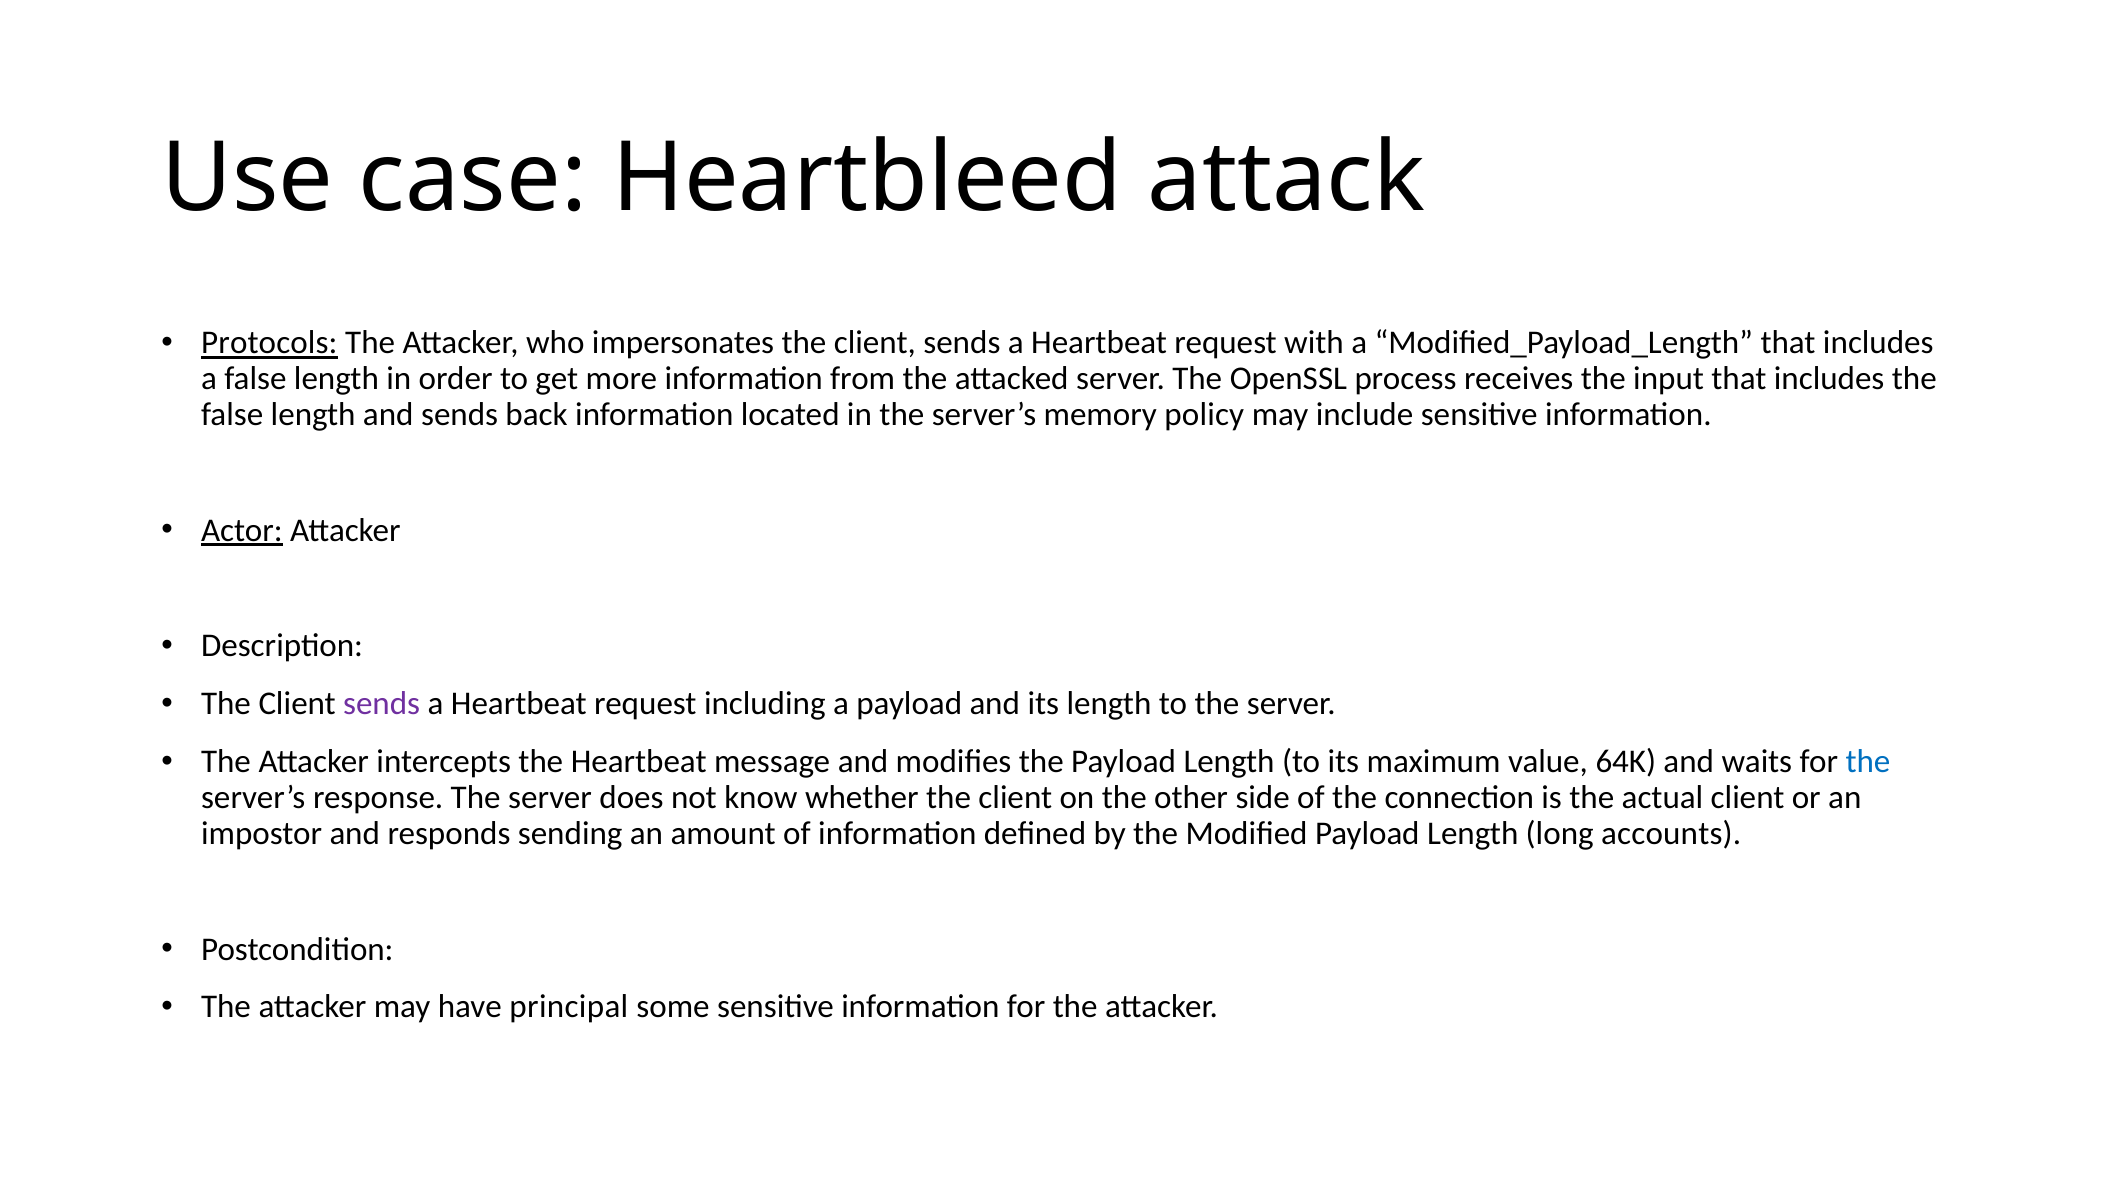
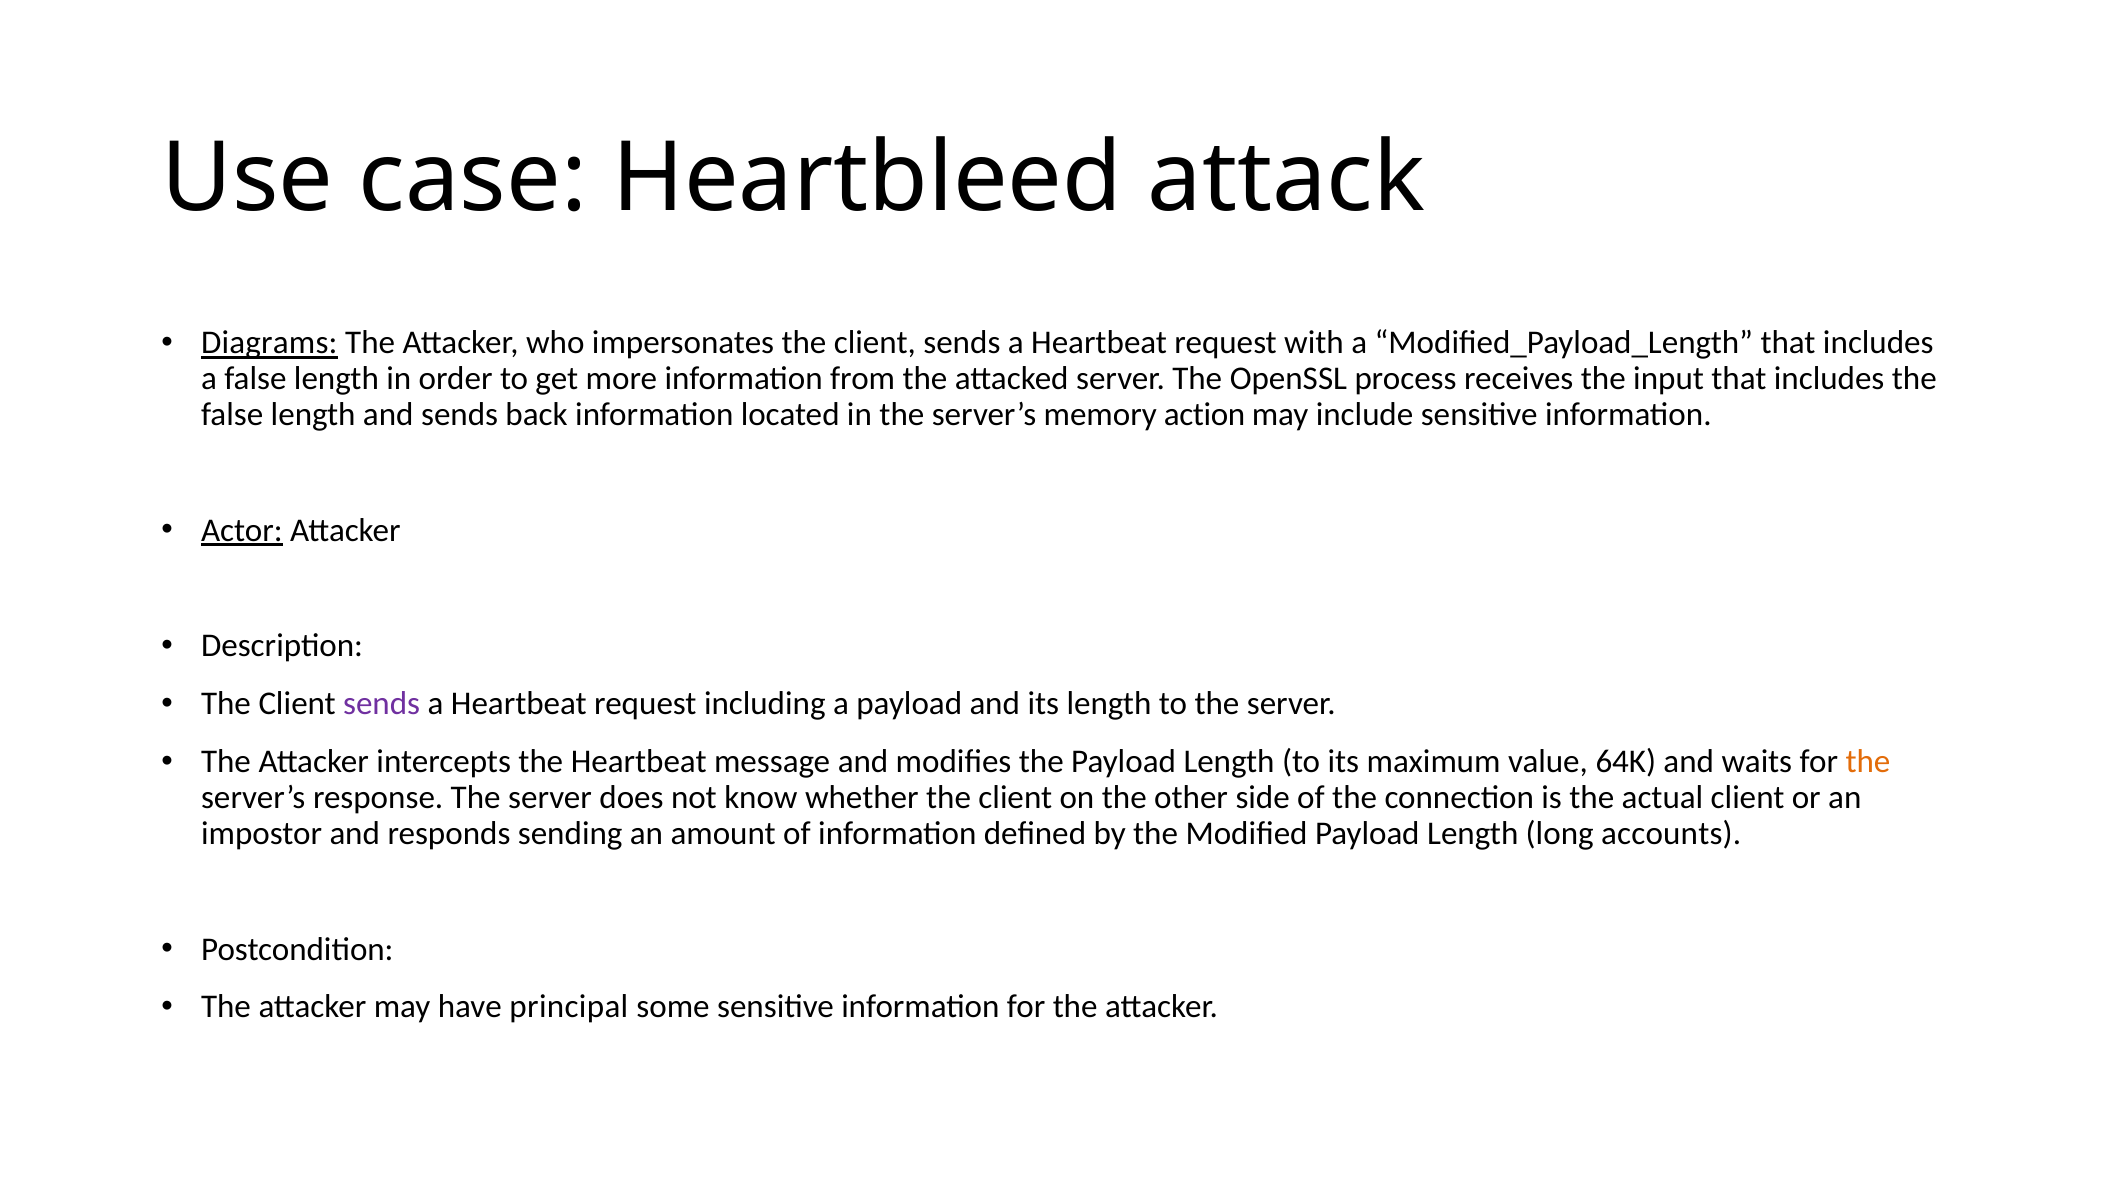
Protocols: Protocols -> Diagrams (269, 343)
policy: policy -> action (1205, 414)
the colour: blue -> orange (1868, 761)
